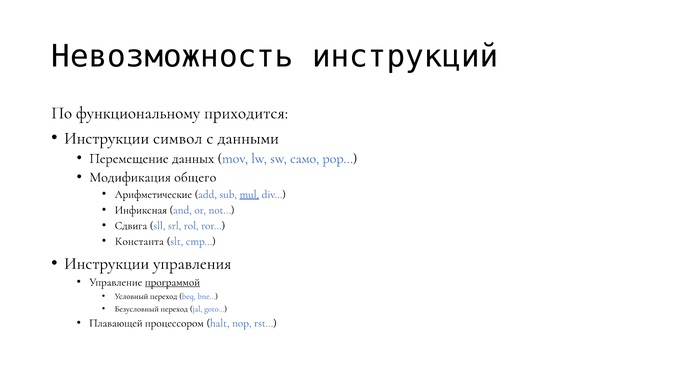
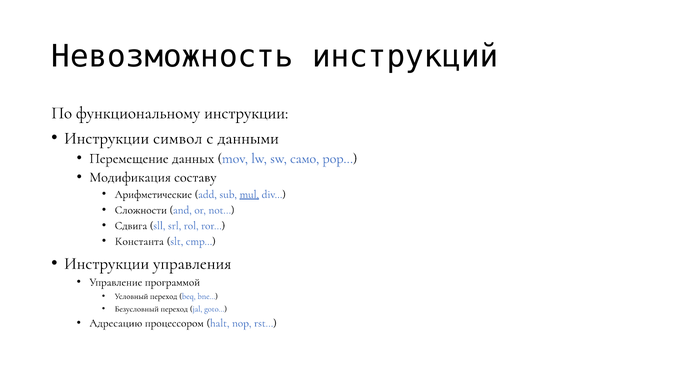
функциональному приходится: приходится -> инструкции (246, 113)
общего: общего -> составу (195, 177)
Инфиксная: Инфиксная -> Сложности (141, 210)
программой underline: present -> none (172, 282)
Плавающей: Плавающей -> Адресацию (116, 323)
